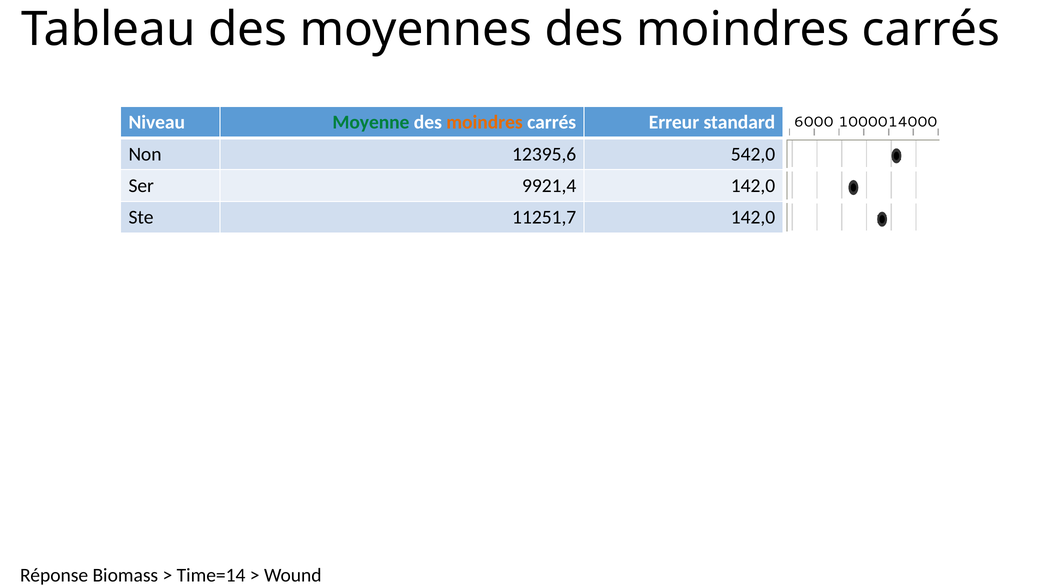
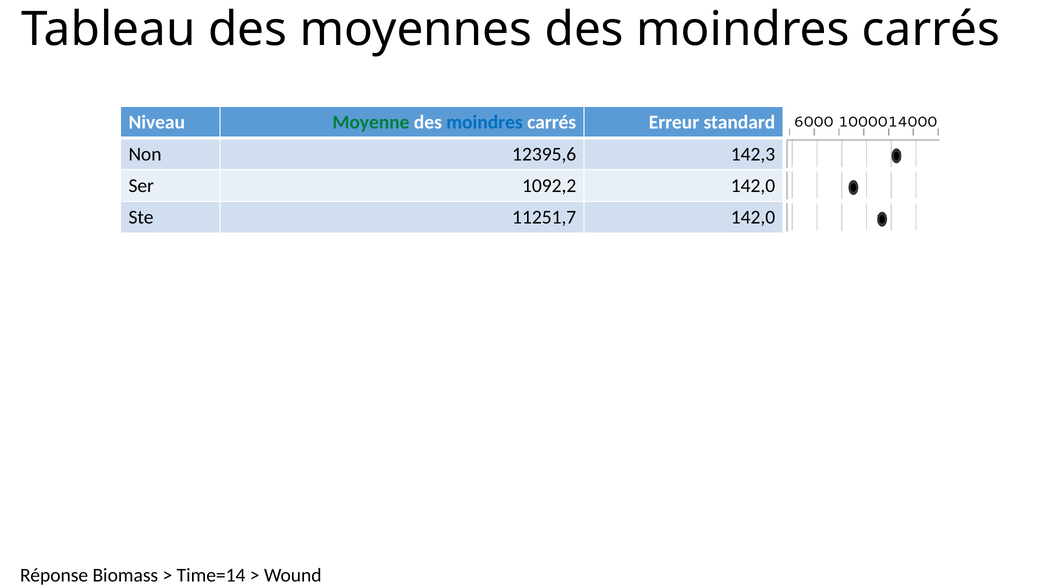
moindres colour: orange -> blue (485, 122)
542,0: 542,0 -> 142,3 (753, 154)
9921,4: 9921,4 -> 1092,2 (549, 186)
